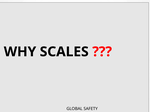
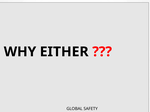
SCALES: SCALES -> EITHER (64, 52)
